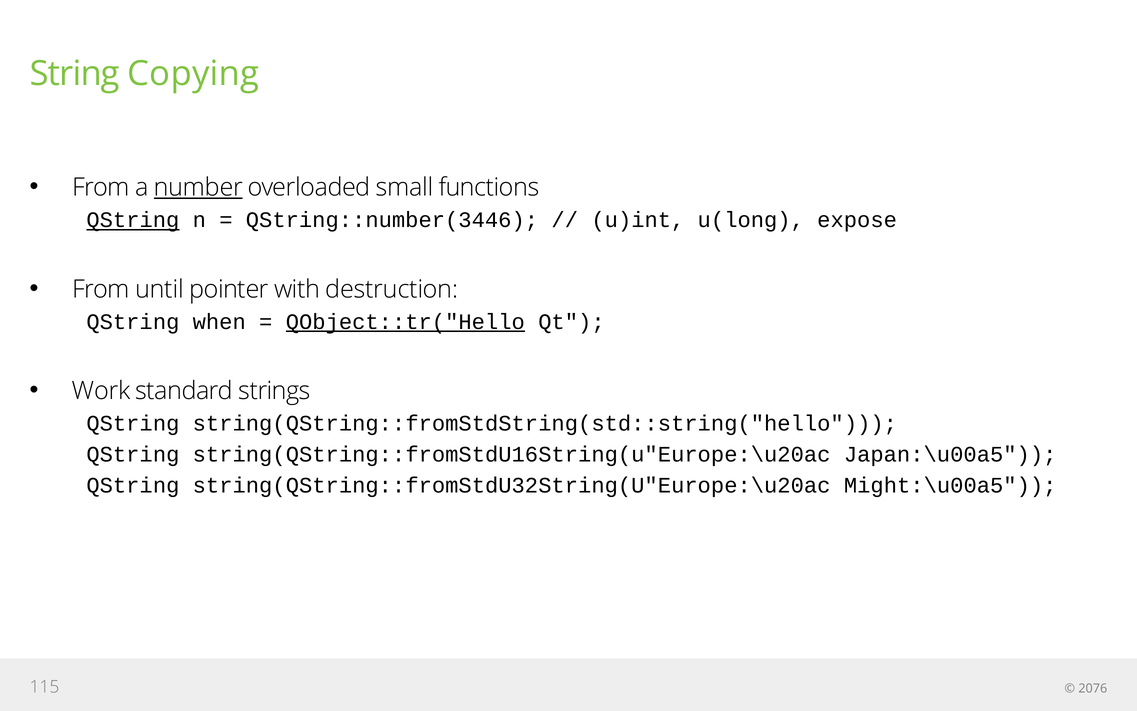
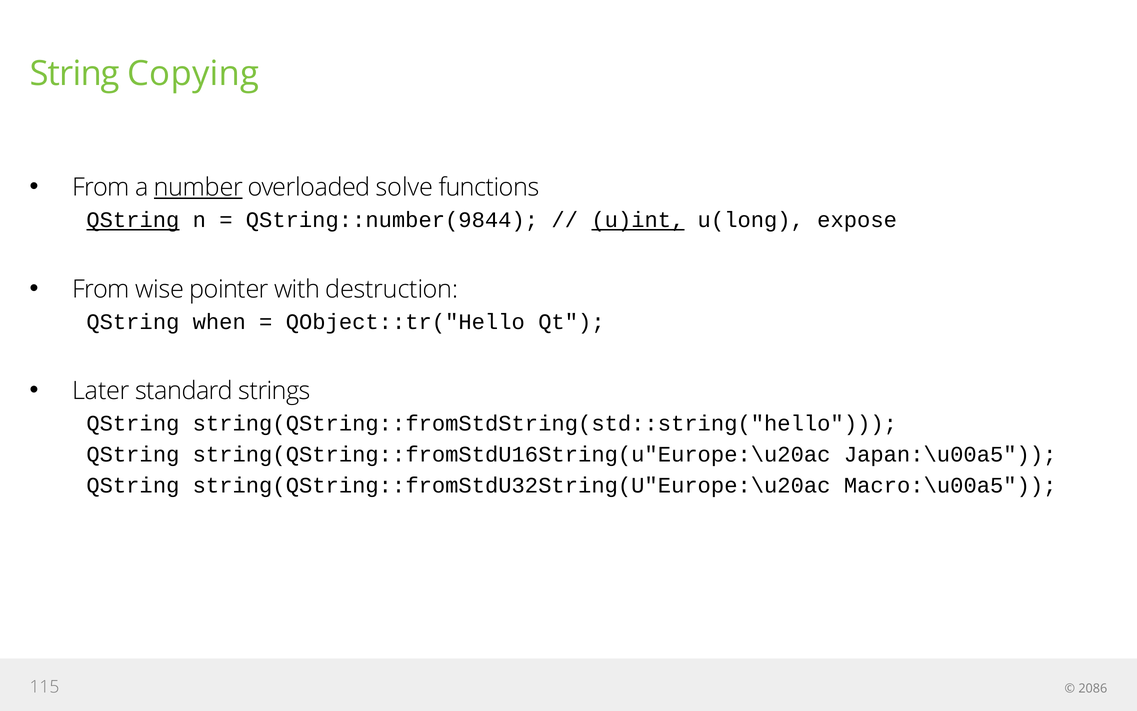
small: small -> solve (404, 187)
QString::number(3446: QString::number(3446 -> QString::number(9844 (392, 220)
u)int underline: none -> present (638, 220)
until: until -> wise (159, 289)
QObject::tr("Hello underline: present -> none (405, 322)
Work: Work -> Later (101, 391)
Might:\u00a5: Might:\u00a5 -> Macro:\u00a5 (950, 485)
2076: 2076 -> 2086 (1093, 688)
